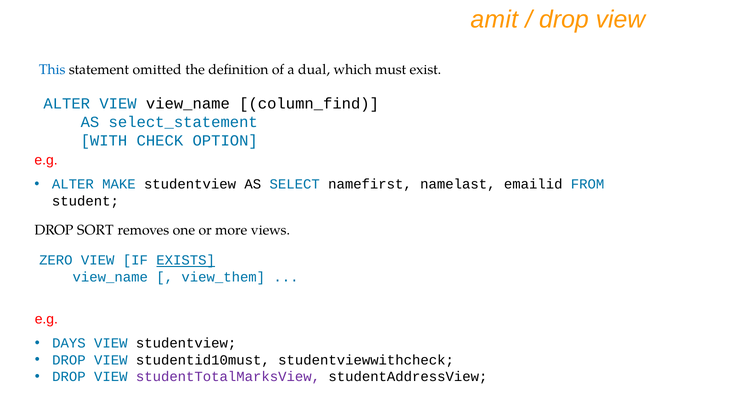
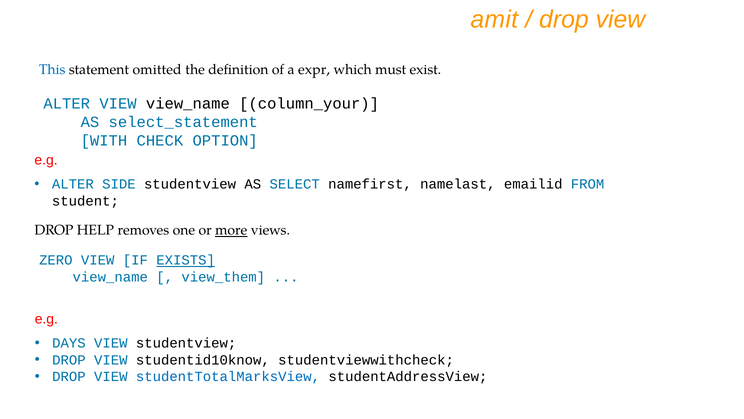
dual: dual -> expr (314, 70)
column_find: column_find -> column_your (309, 103)
MAKE: MAKE -> SIDE (119, 184)
SORT: SORT -> HELP (95, 230)
more underline: none -> present (231, 230)
studentid10must: studentid10must -> studentid10know (203, 360)
studentTotalMarksView colour: purple -> blue (228, 376)
